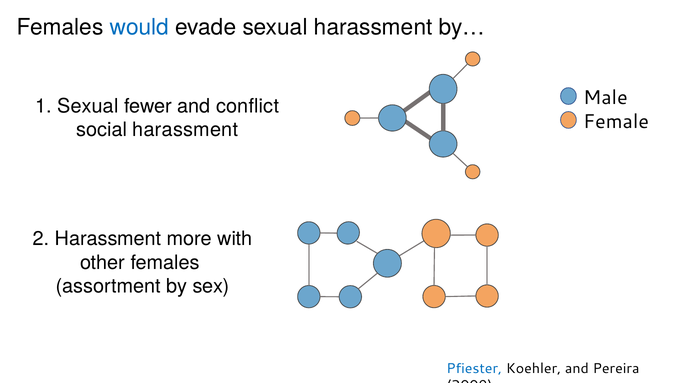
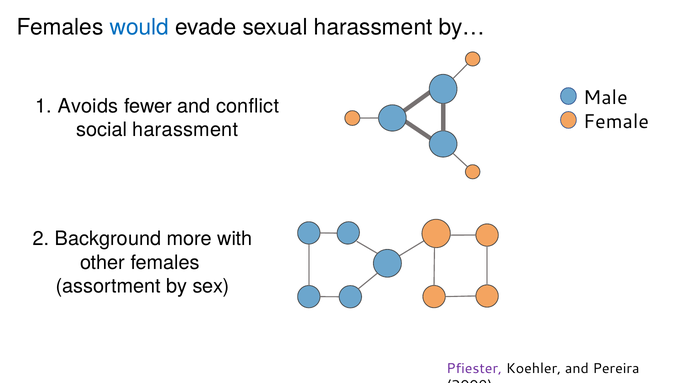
1 Sexual: Sexual -> Avoids (88, 106)
2 Harassment: Harassment -> Background (108, 239)
Pfiester colour: blue -> purple (474, 368)
